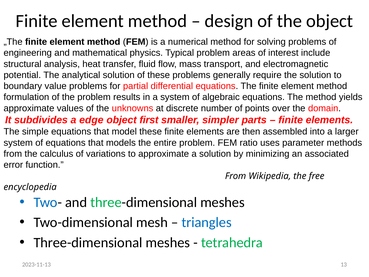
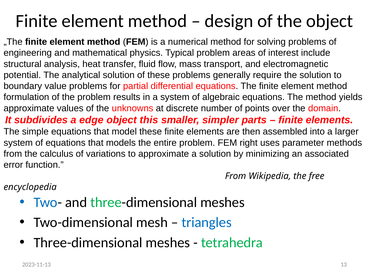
first: first -> this (149, 120)
ratio: ratio -> right (249, 143)
